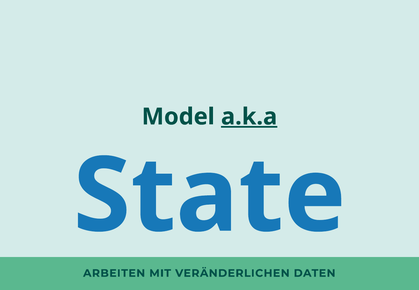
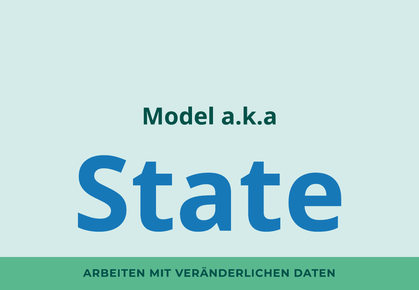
a.k.a underline: present -> none (249, 117)
